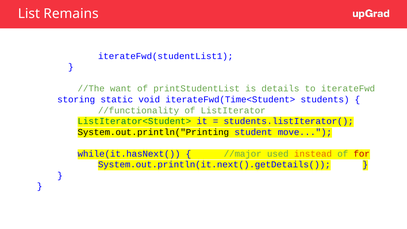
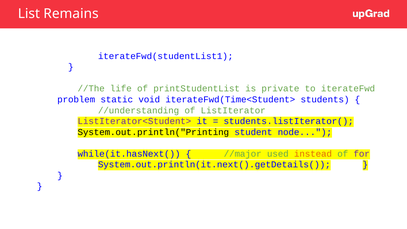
want: want -> life (121, 89)
details: details -> private (280, 89)
storing: storing -> problem (76, 99)
//functionality: //functionality -> //understanding (139, 110)
ListIterator<Student> colour: green -> purple (134, 121)
move: move -> node (305, 132)
for colour: red -> purple (362, 154)
